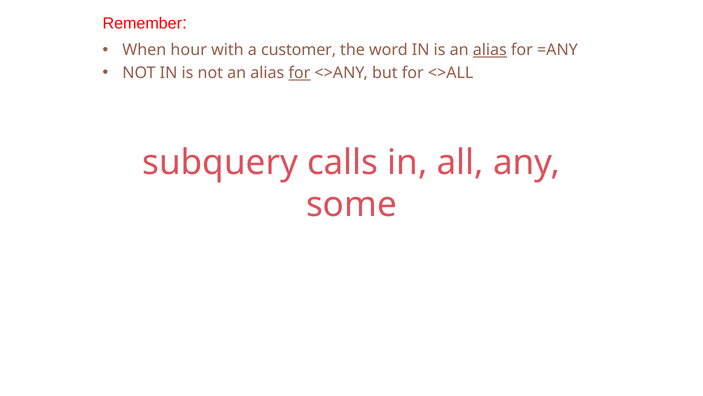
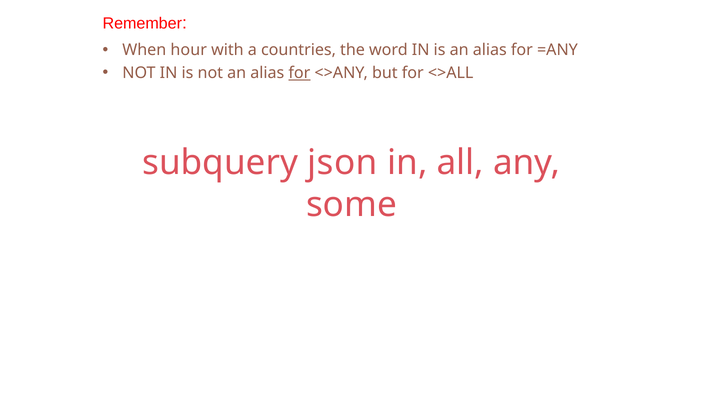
customer: customer -> countries (299, 50)
alias underline: present -> none (490, 50)
calls: calls -> json (342, 162)
